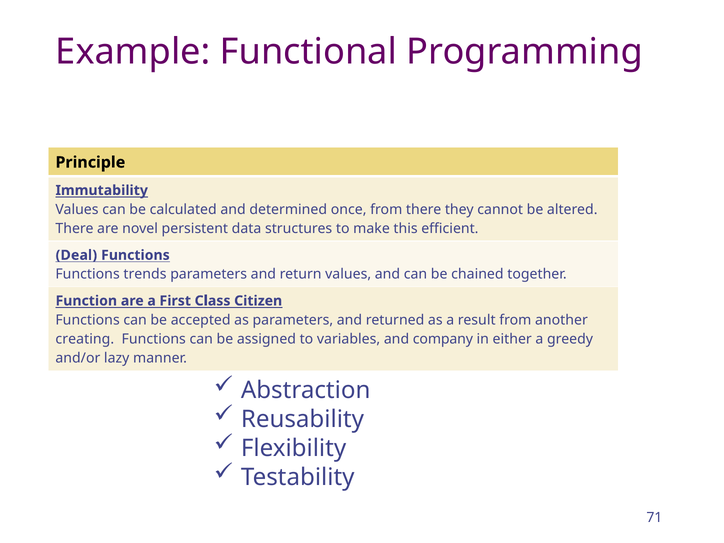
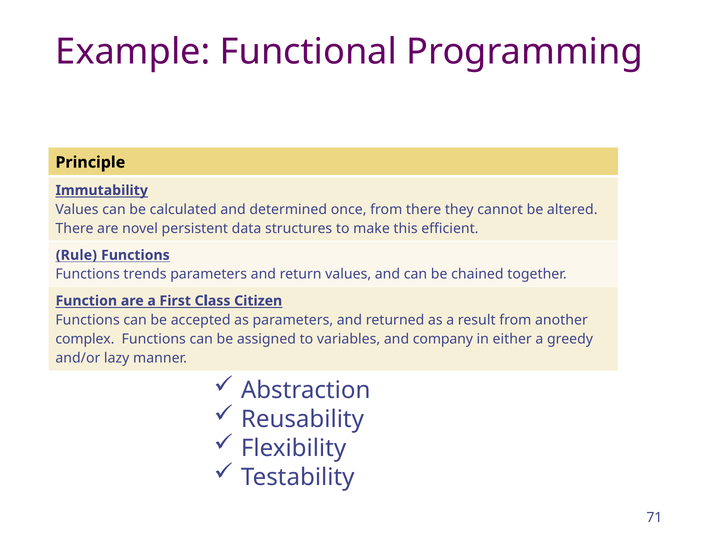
Deal: Deal -> Rule (76, 255)
creating: creating -> complex (85, 339)
